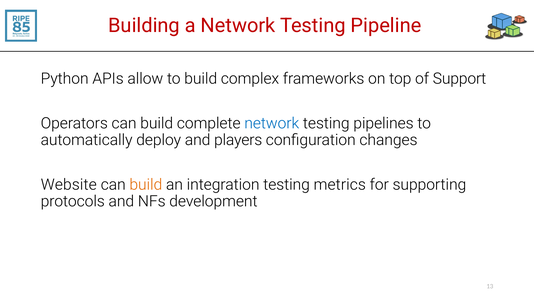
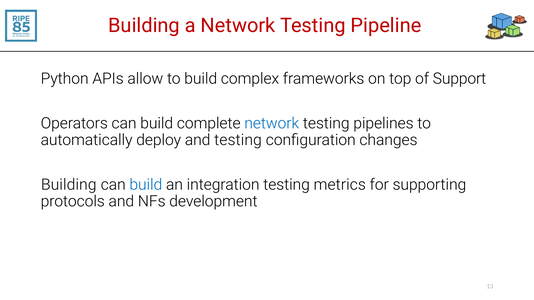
and players: players -> testing (238, 140)
Website: Website -> Building (69, 185)
build colour: orange -> blue (146, 185)
